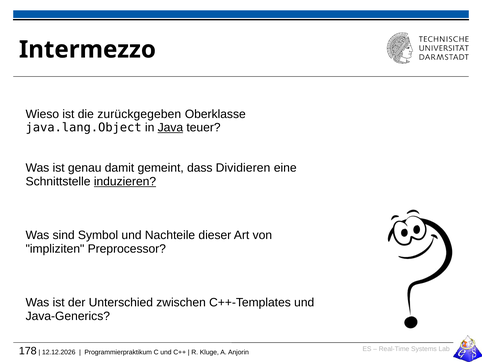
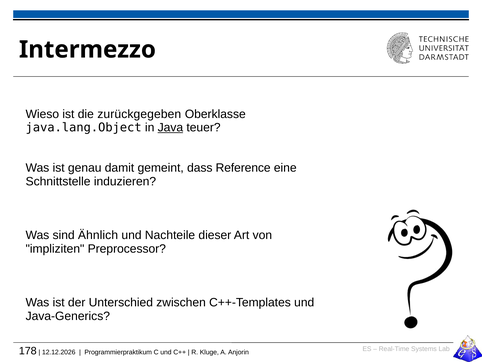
Dividieren: Dividieren -> Reference (243, 168)
induzieren underline: present -> none (125, 181)
Symbol: Symbol -> Ähnlich (98, 235)
